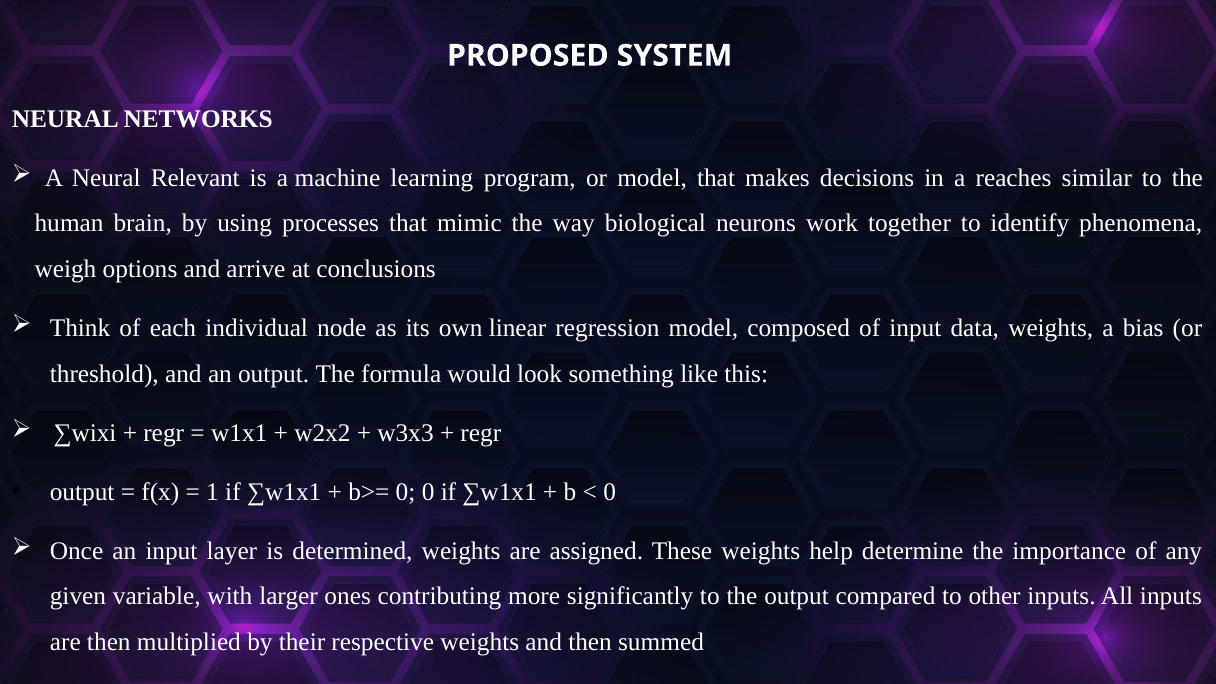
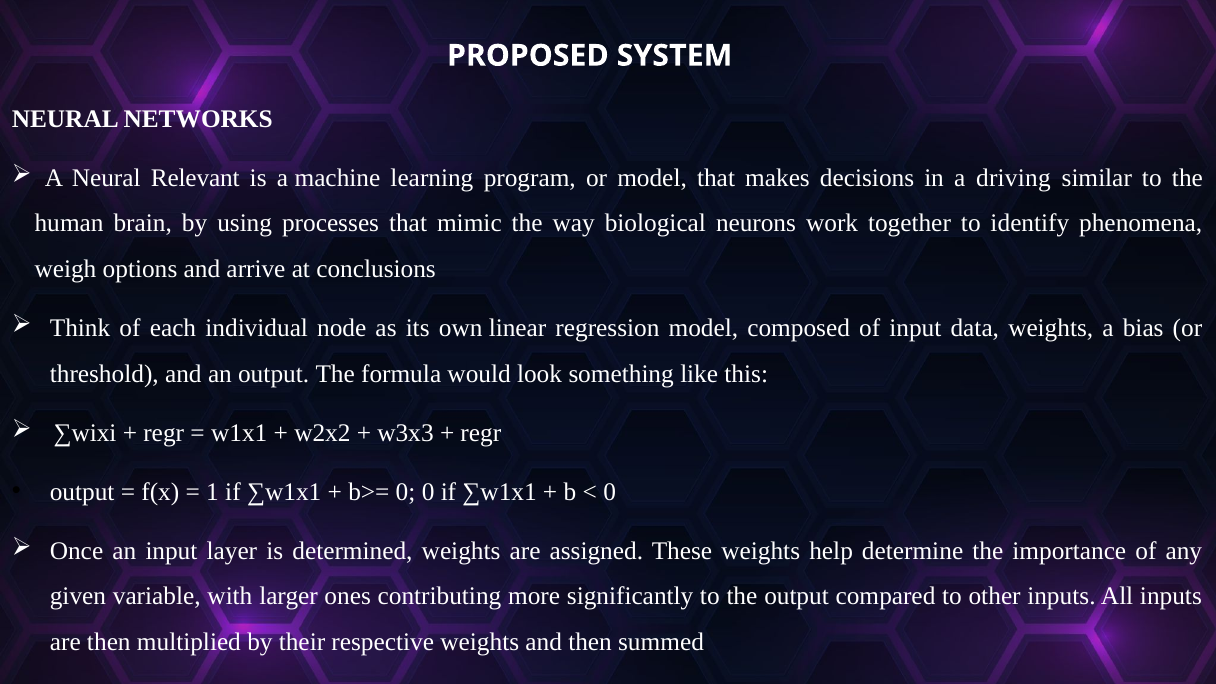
reaches: reaches -> driving (1013, 178)
